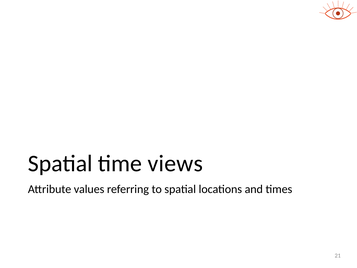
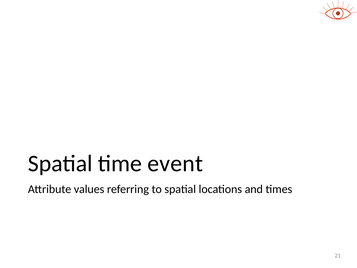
views: views -> event (175, 163)
